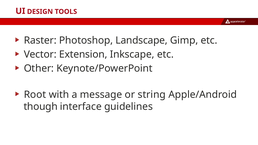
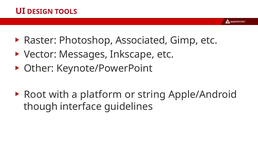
Landscape: Landscape -> Associated (142, 40)
Extension: Extension -> Messages (83, 54)
message: message -> platform (101, 95)
